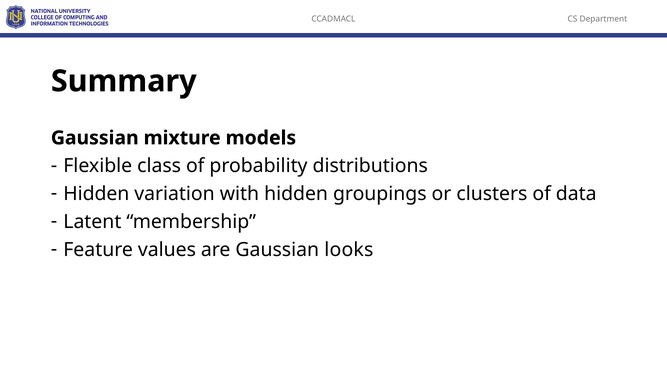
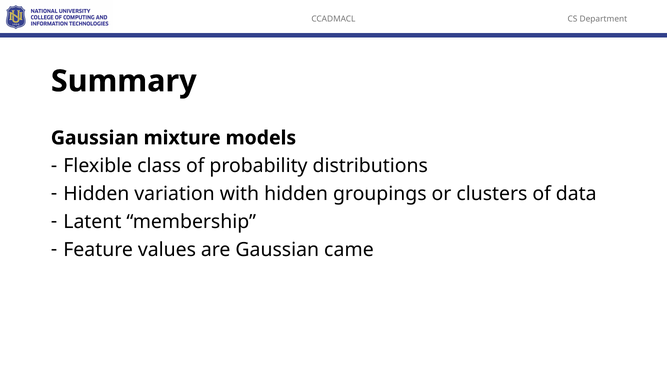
looks: looks -> came (349, 250)
